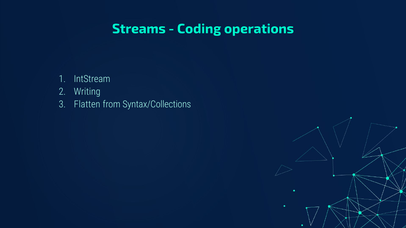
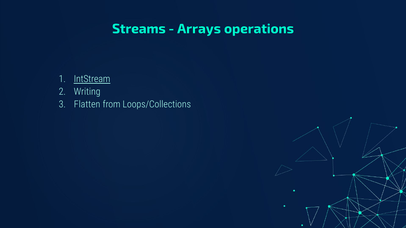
Coding: Coding -> Arrays (199, 29)
IntStream underline: none -> present (92, 79)
Syntax/Collections: Syntax/Collections -> Loops/Collections (157, 105)
